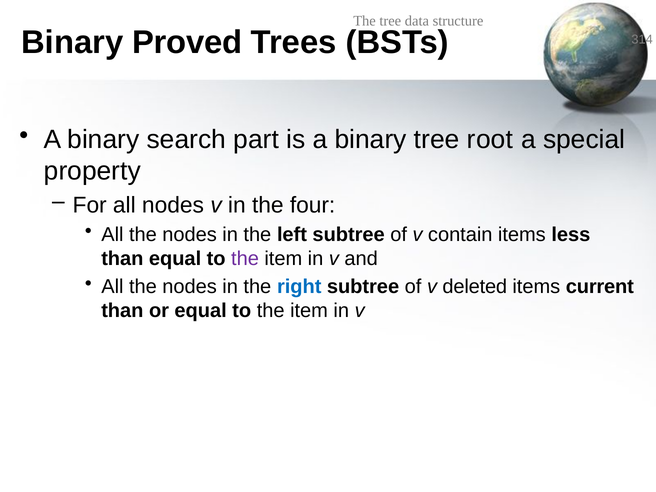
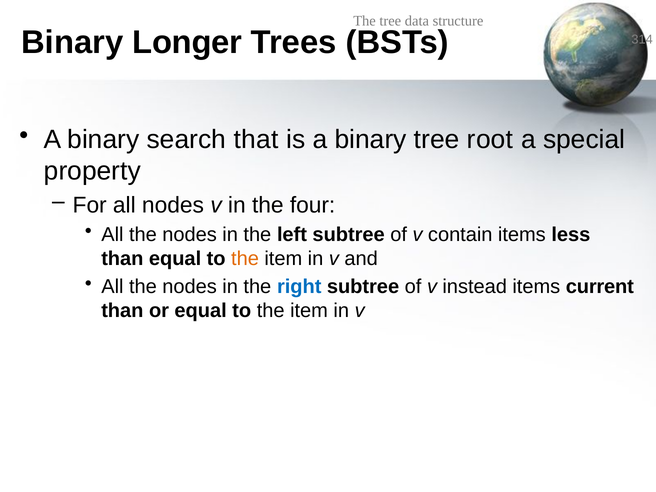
Proved: Proved -> Longer (187, 43)
part: part -> that (256, 140)
the colour: purple -> orange (245, 259)
deleted: deleted -> instead (475, 287)
